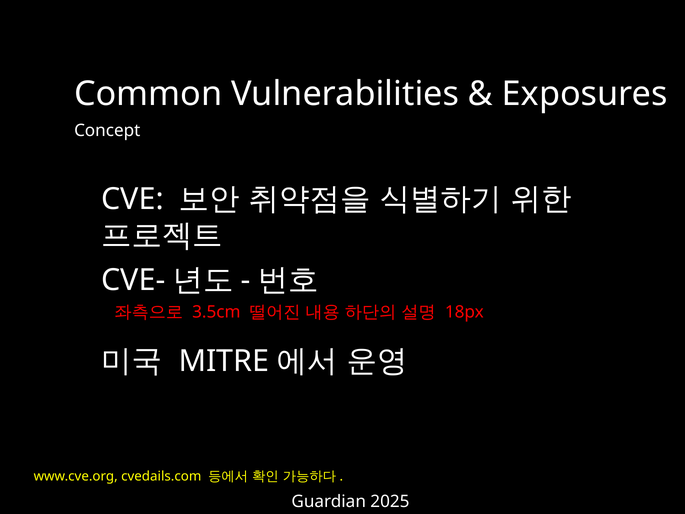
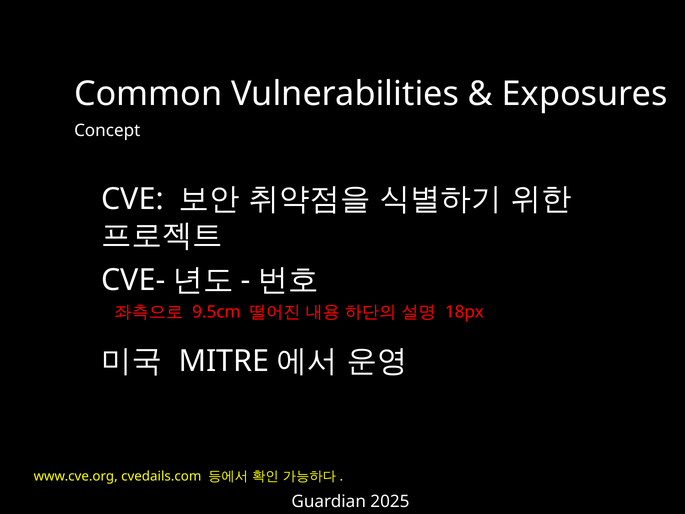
3.5cm: 3.5cm -> 9.5cm (216, 312)
